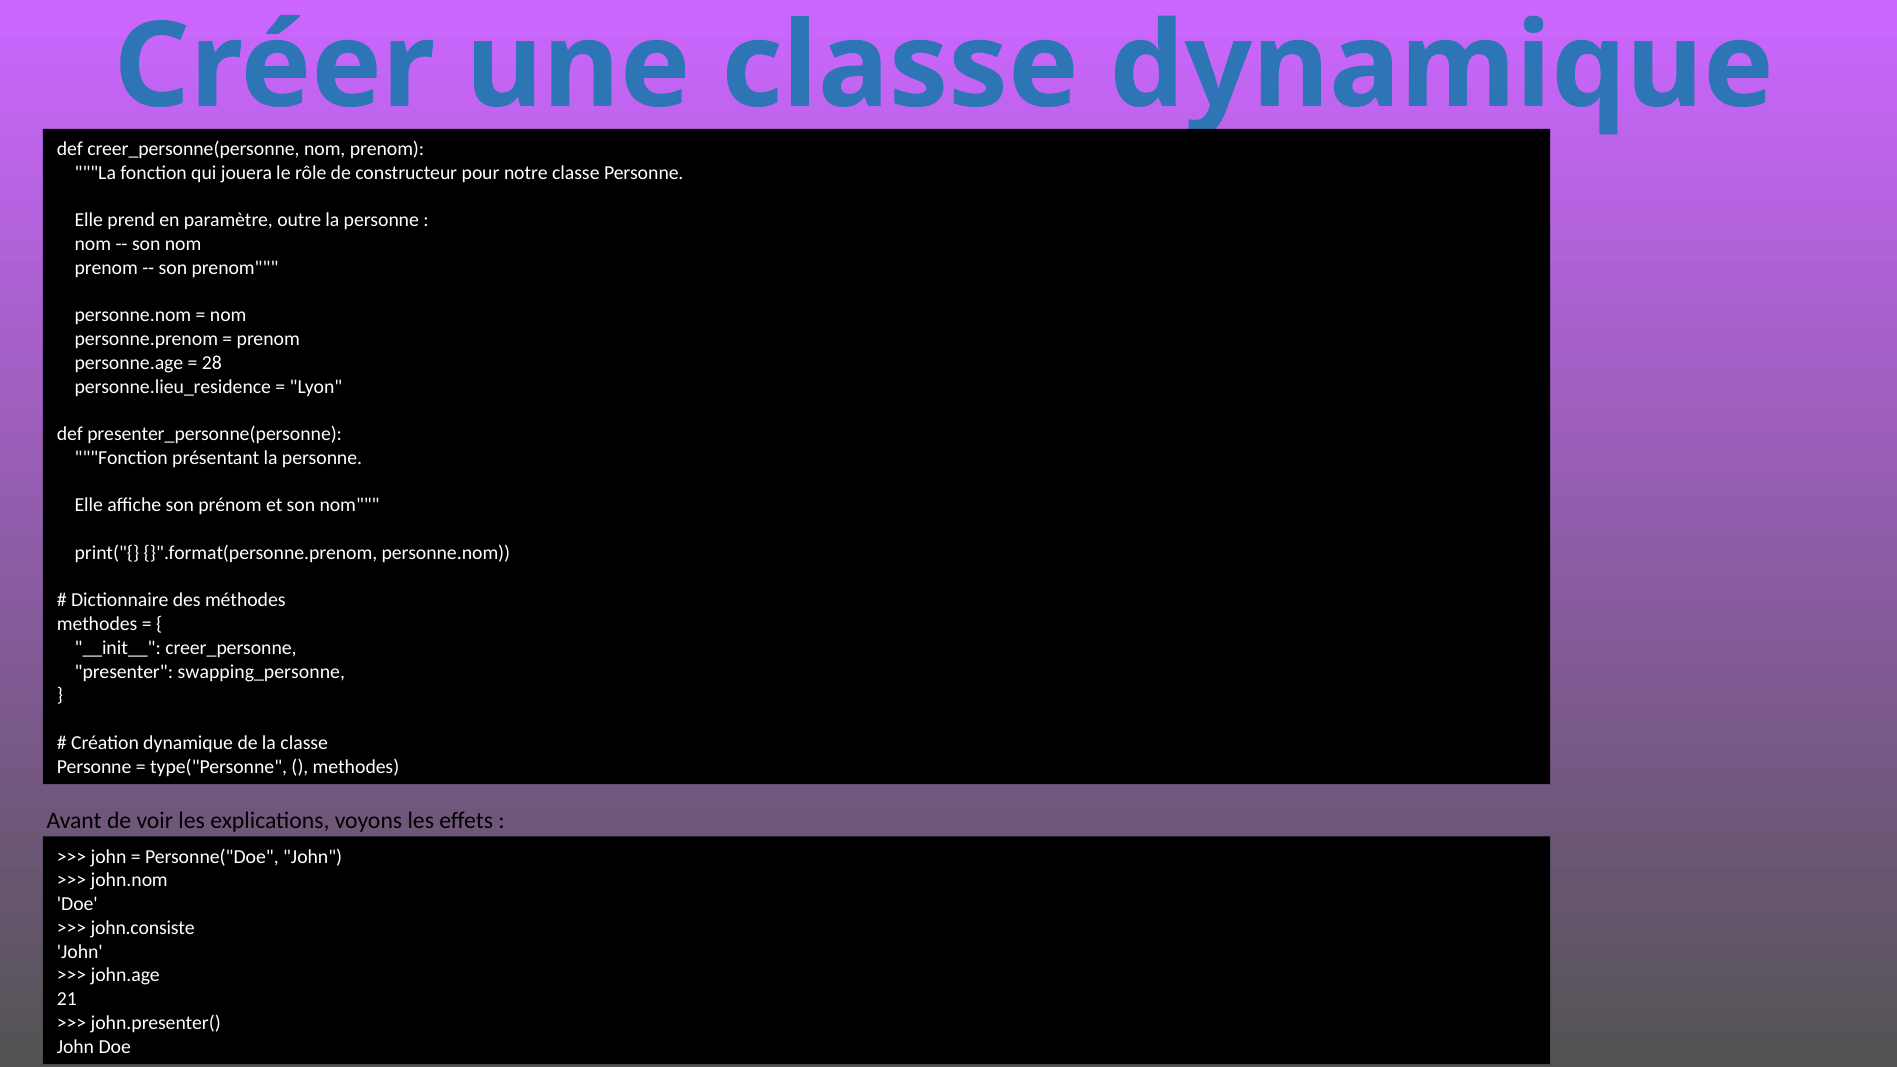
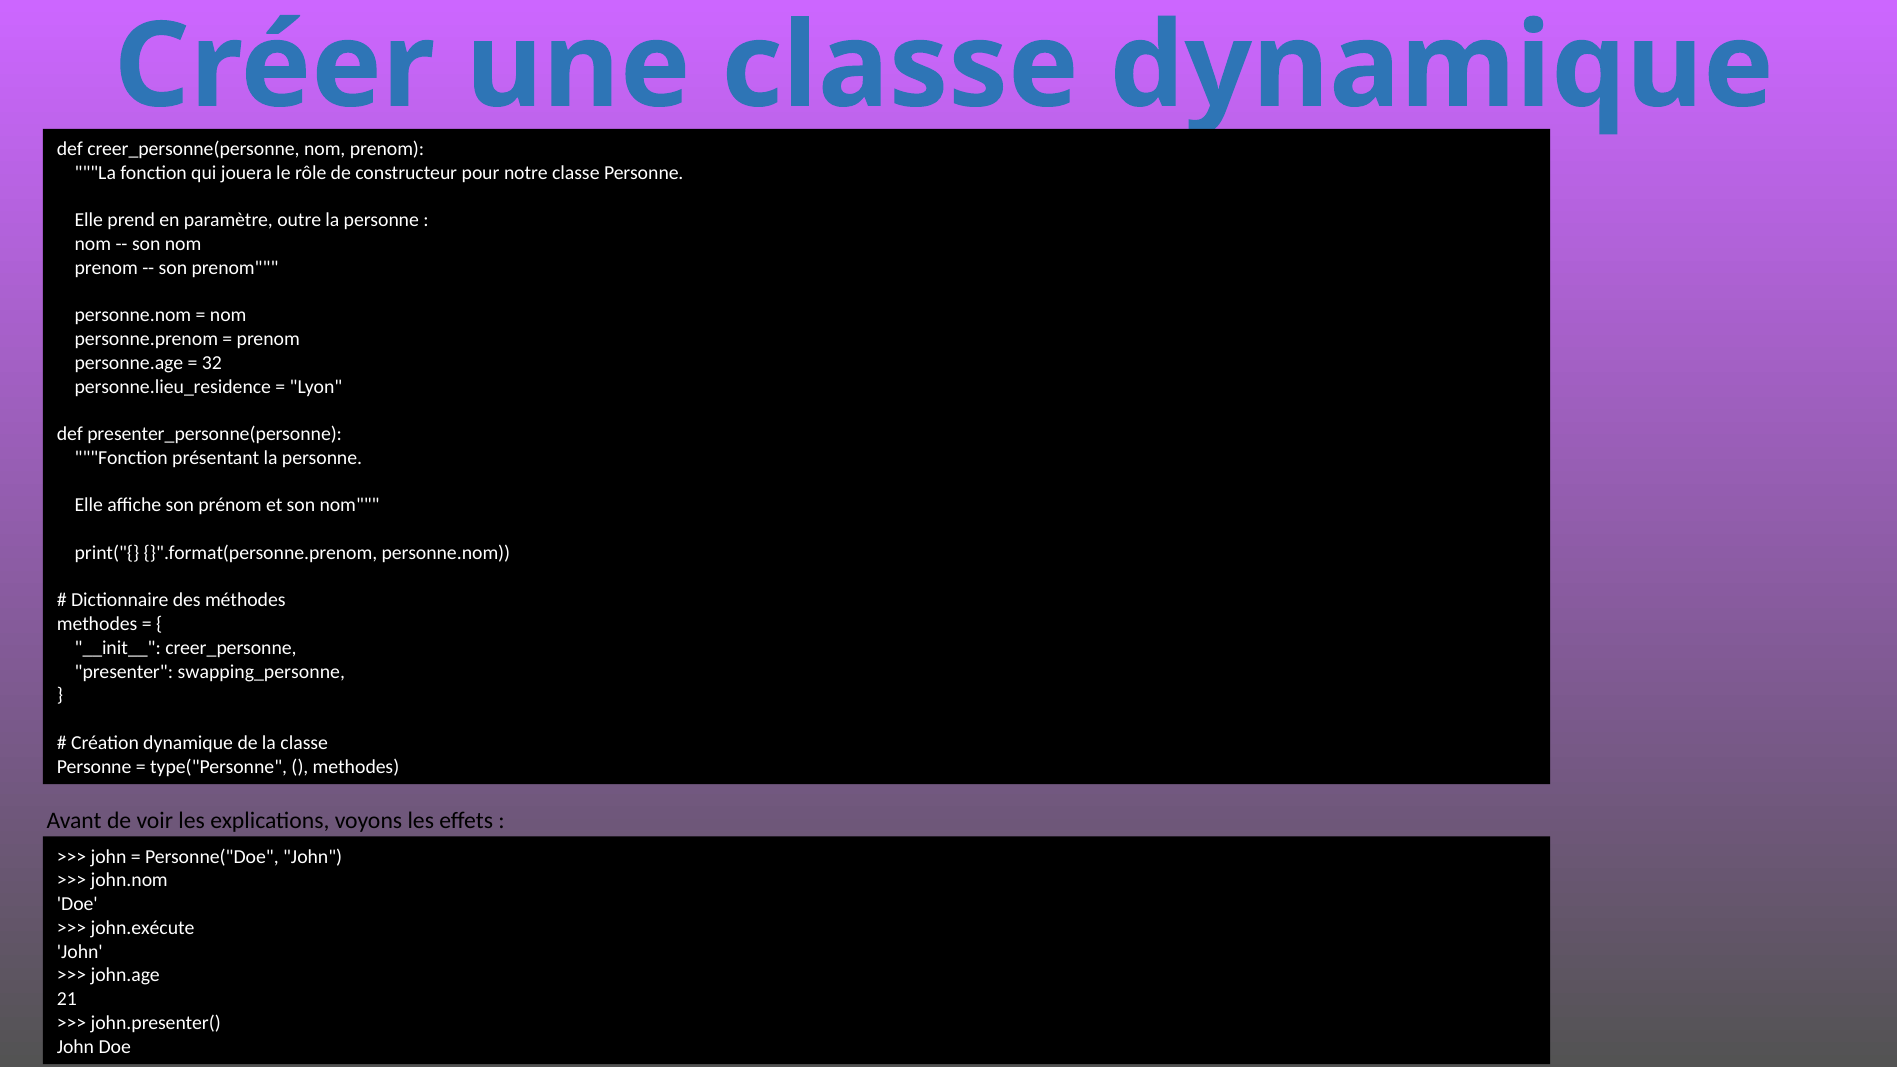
28: 28 -> 32 (212, 363)
john.consiste: john.consiste -> john.exécute (143, 928)
